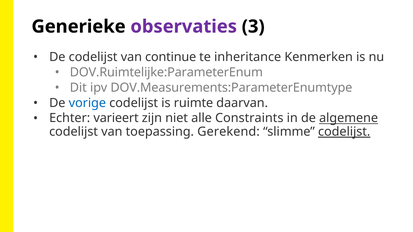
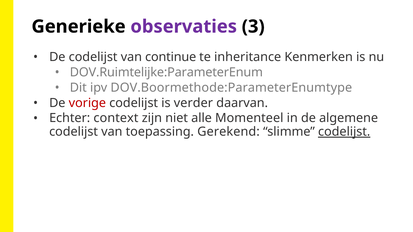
DOV.Measurements:ParameterEnumtype: DOV.Measurements:ParameterEnumtype -> DOV.Boormethode:ParameterEnumtype (231, 88)
vorige colour: blue -> red (87, 103)
ruimte: ruimte -> verder (193, 103)
varieert: varieert -> context (116, 118)
Constraints: Constraints -> Momenteel (249, 118)
algemene underline: present -> none (349, 118)
